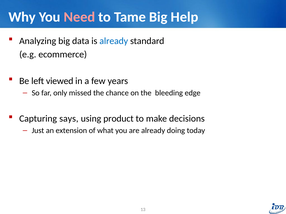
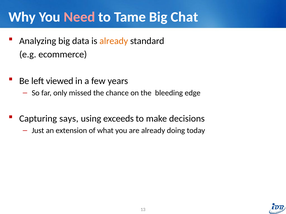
Help: Help -> Chat (185, 17)
already colour: blue -> orange (114, 41)
product: product -> exceeds (118, 119)
